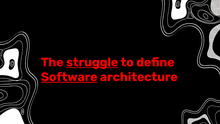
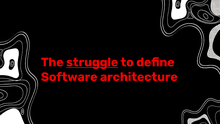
Software underline: present -> none (69, 77)
